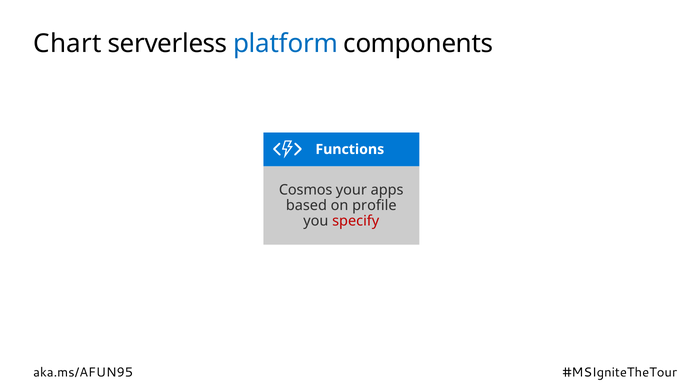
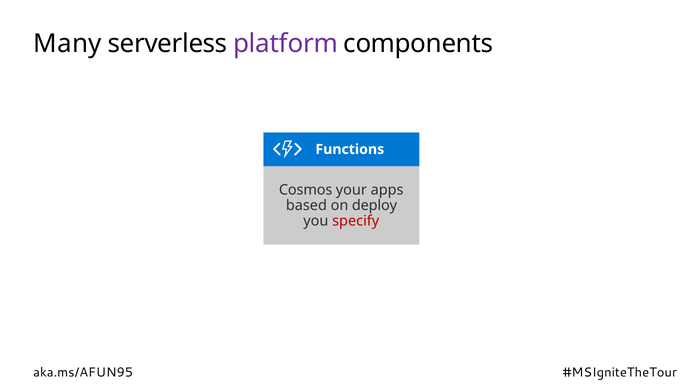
Chart: Chart -> Many (68, 43)
platform colour: blue -> purple (286, 43)
profile: profile -> deploy (375, 206)
